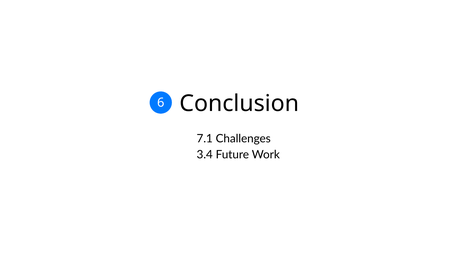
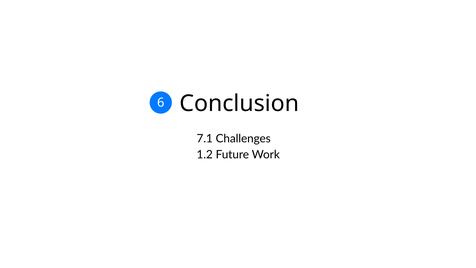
3.4: 3.4 -> 1.2 (205, 155)
